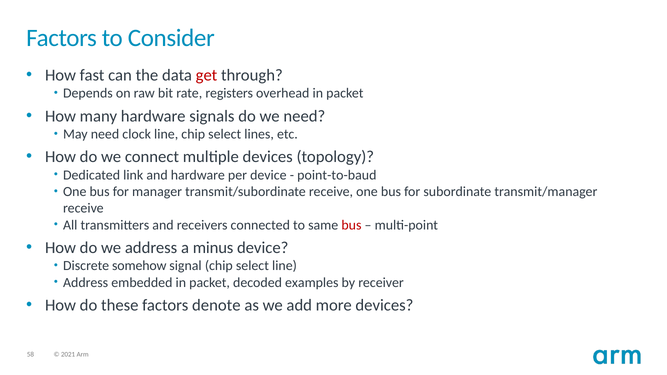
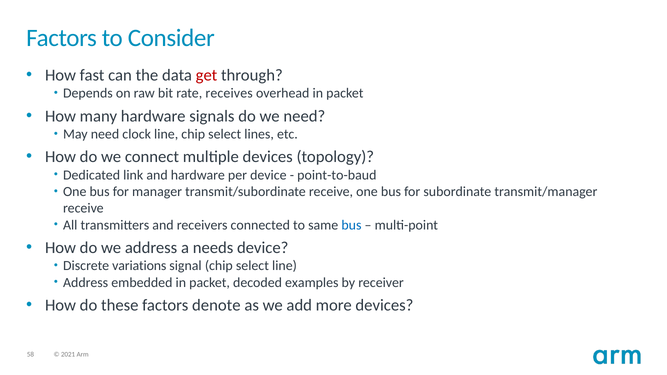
registers: registers -> receives (229, 93)
bus colour: red -> blue (351, 225)
minus: minus -> needs (213, 248)
somehow: somehow -> variations (139, 266)
